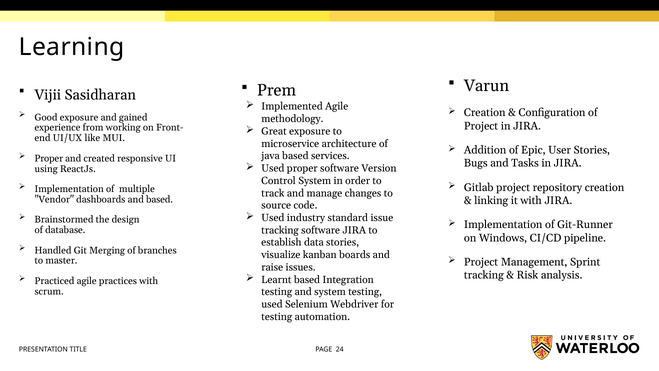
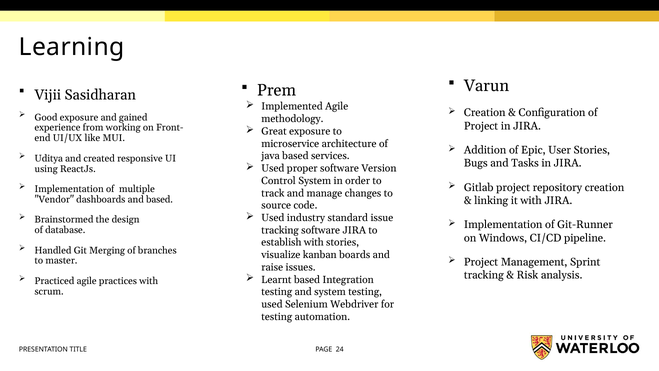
Proper: Proper -> Uditya (49, 158)
establish data: data -> with (314, 242)
